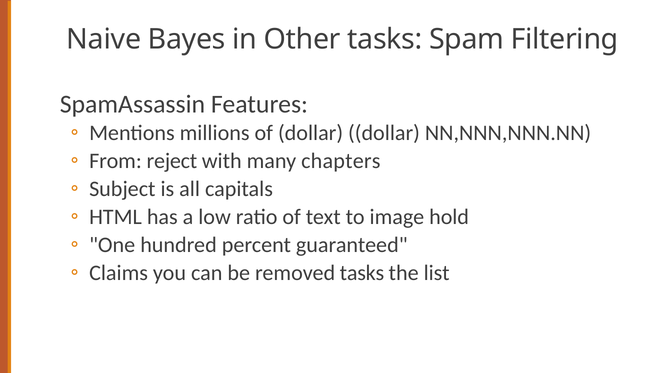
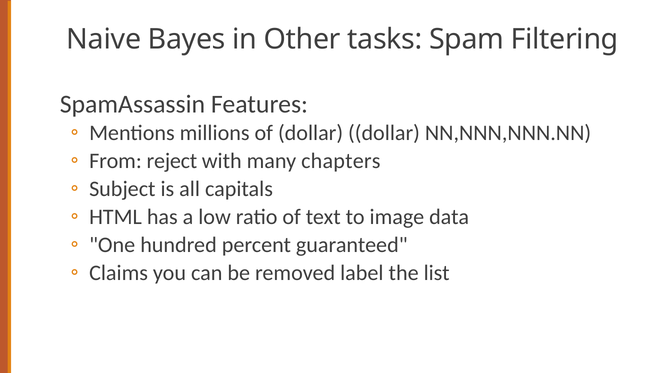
hold: hold -> data (449, 217)
removed tasks: tasks -> label (362, 273)
